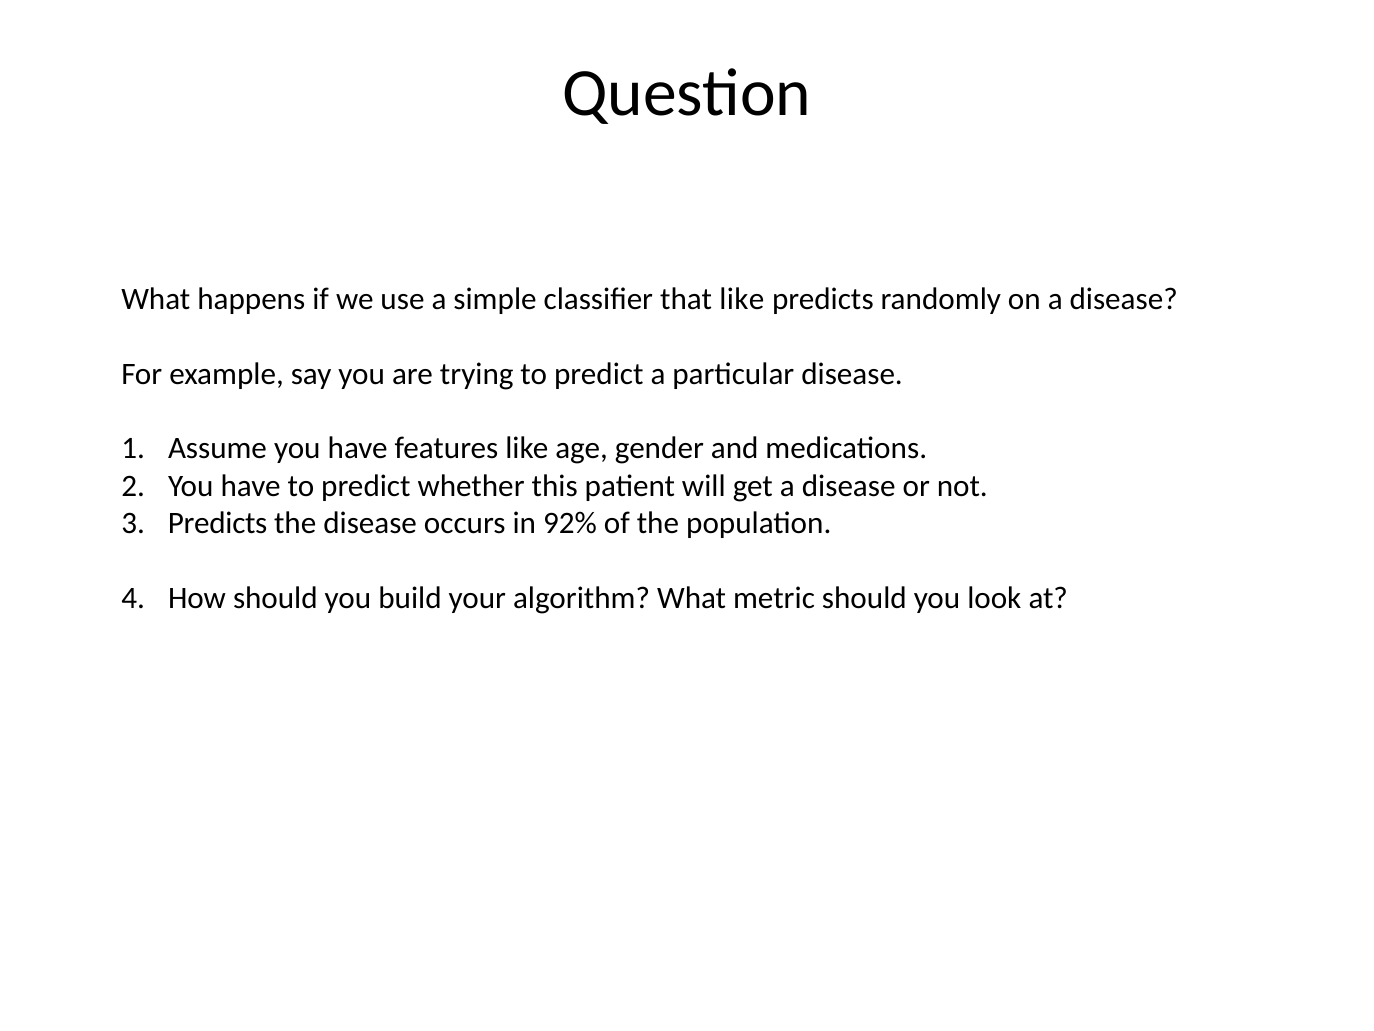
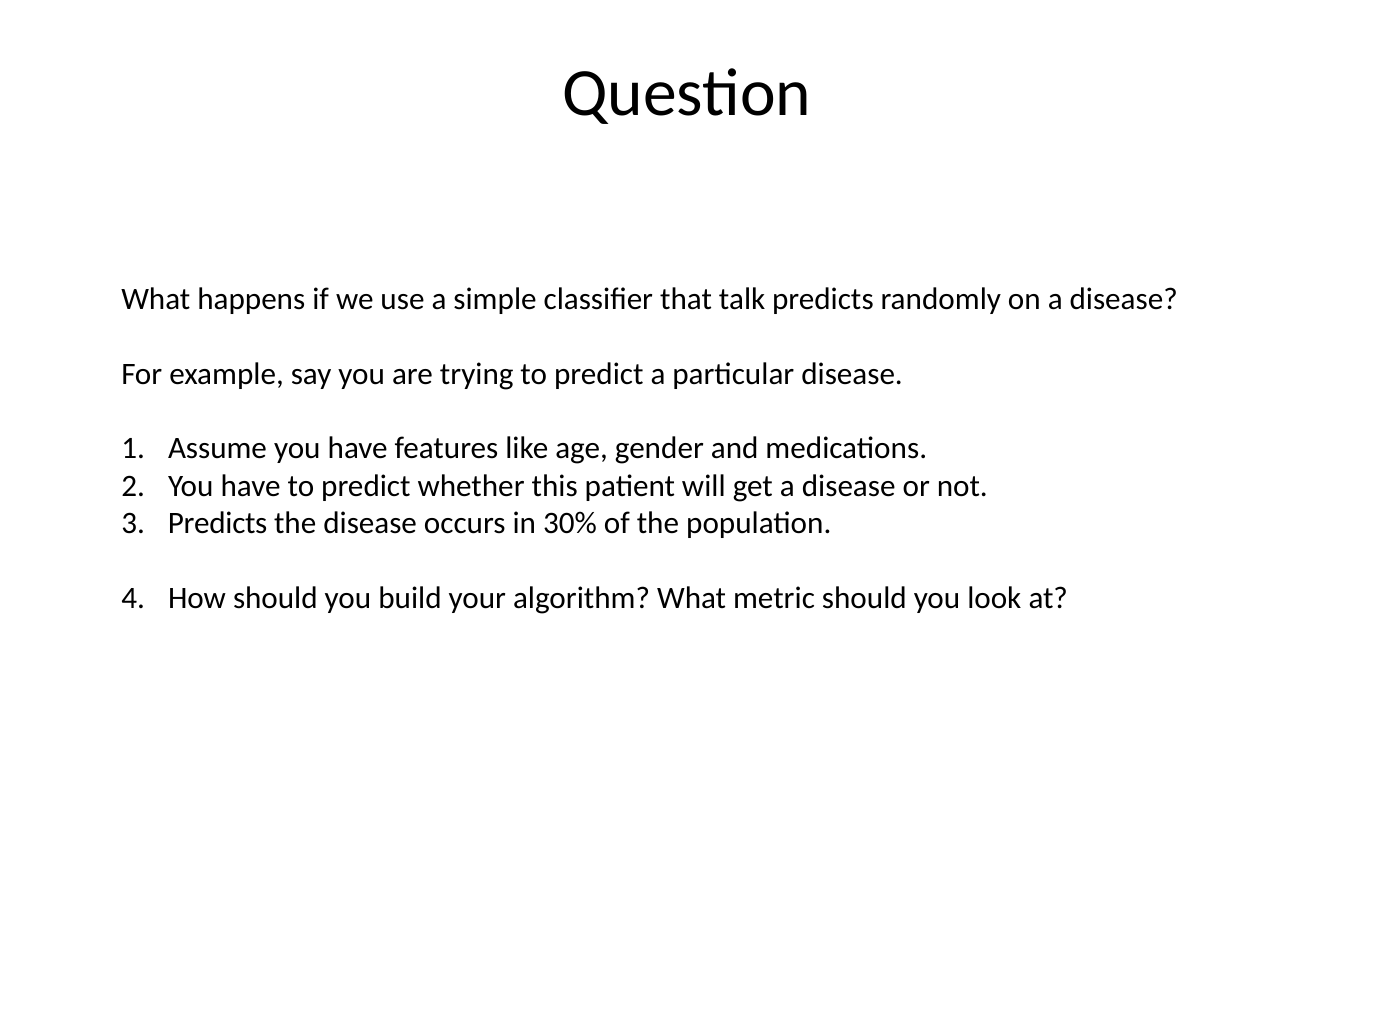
that like: like -> talk (742, 299)
92%: 92% -> 30% (570, 523)
